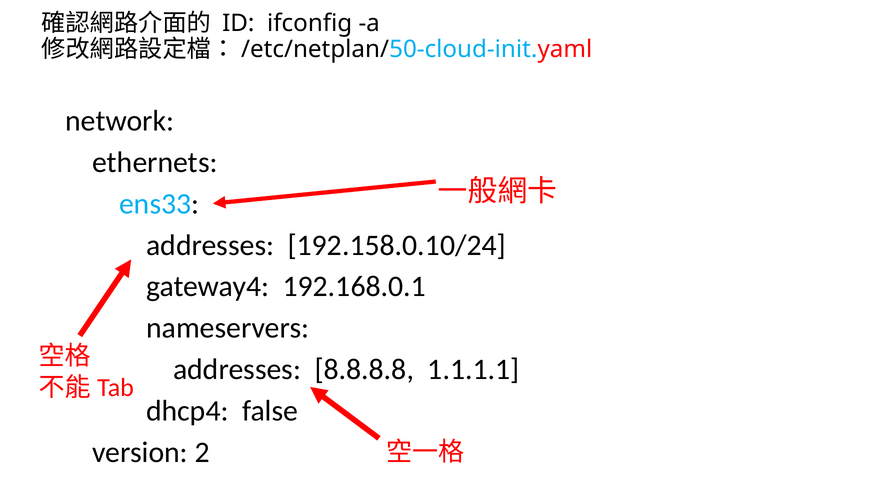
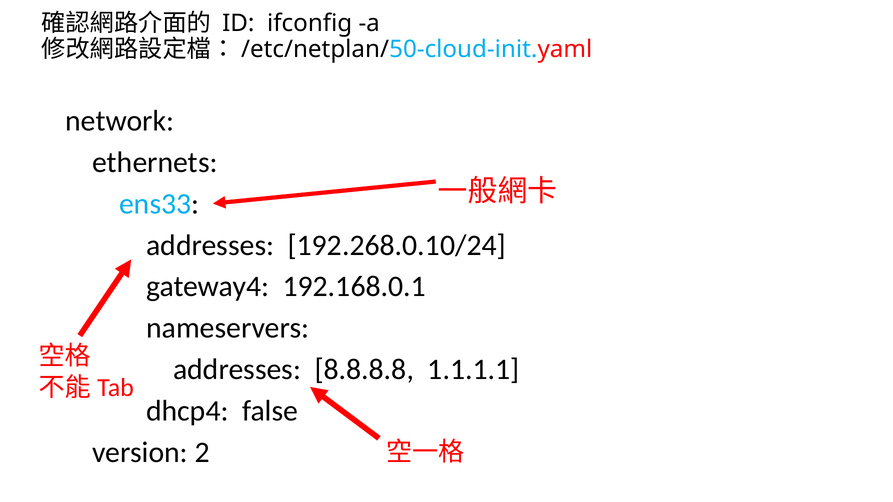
192.158.0.10/24: 192.158.0.10/24 -> 192.268.0.10/24 (397, 245)
